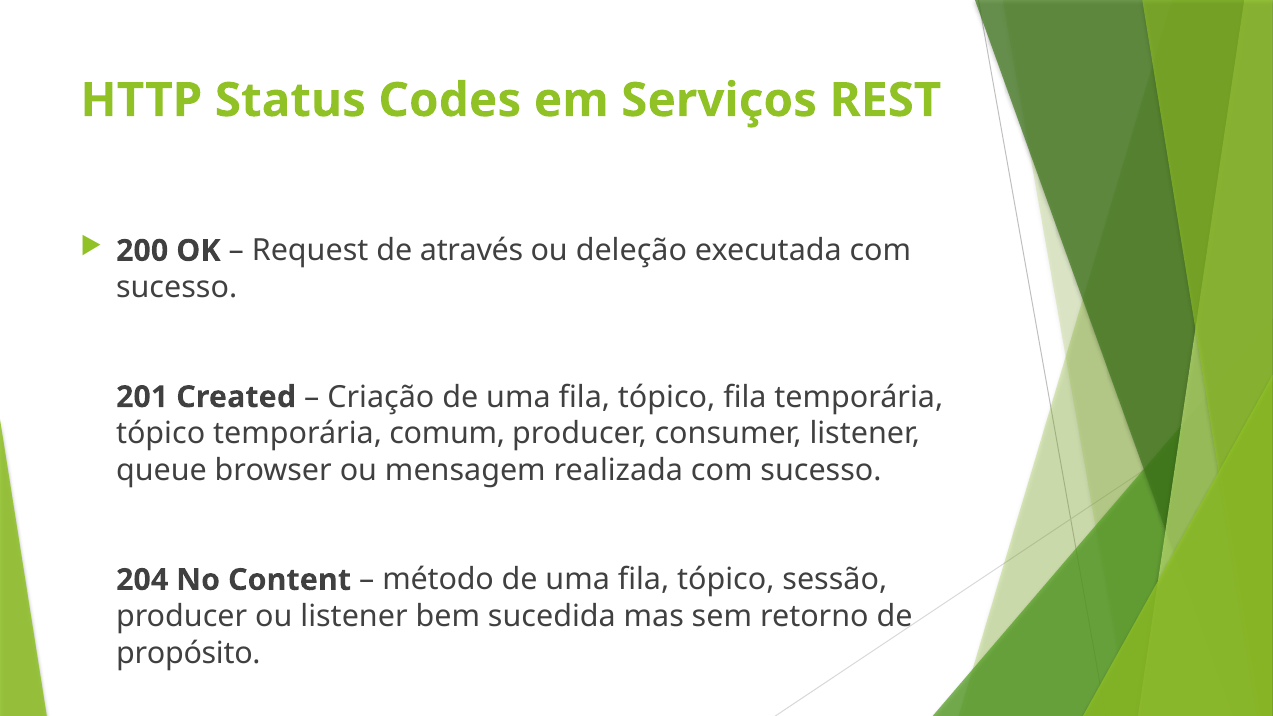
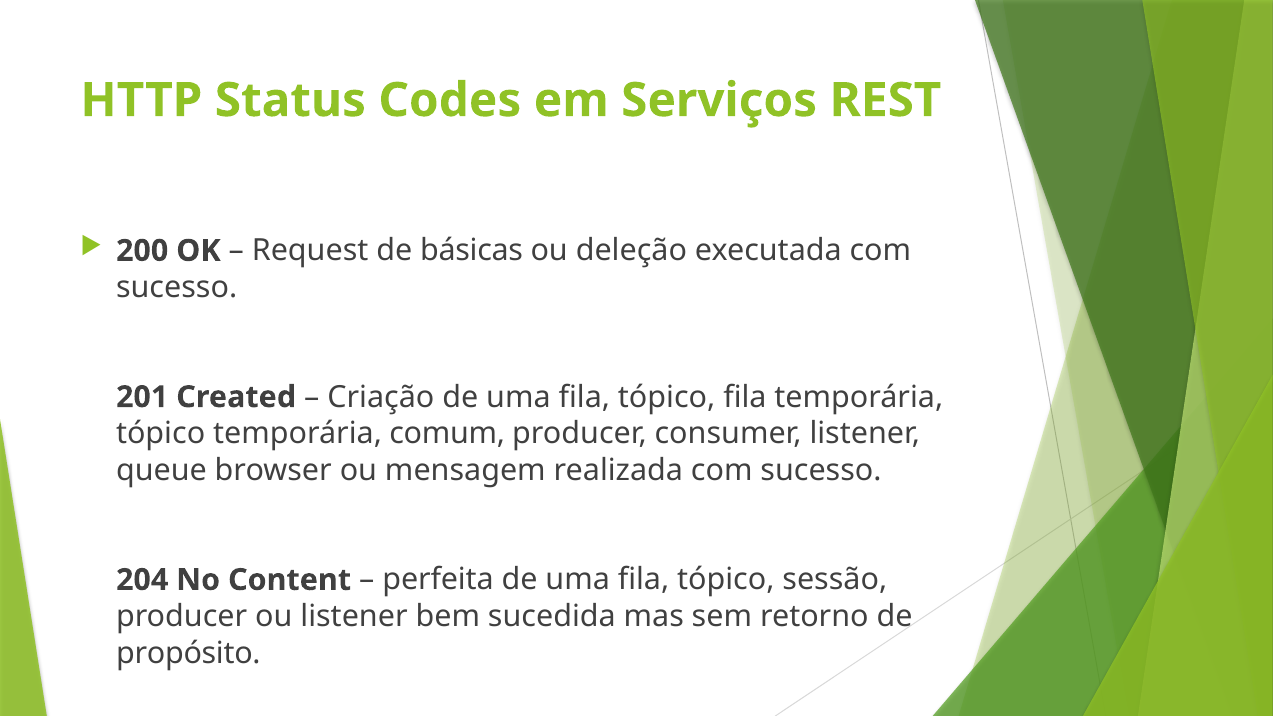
através: através -> básicas (472, 251)
método: método -> perfeita (438, 580)
